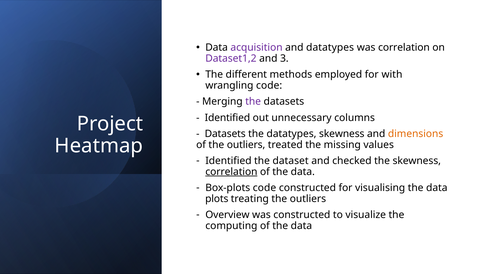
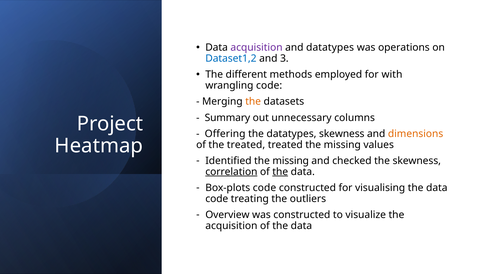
was correlation: correlation -> operations (404, 48)
Dataset1,2 colour: purple -> blue (231, 59)
the colour: purple -> orange (253, 102)
Identified: Identified -> Summary (227, 118)
Datasets: Datasets -> Offering (225, 134)
of the outliers: outliers -> treated (246, 145)
Identified the dataset: dataset -> missing (291, 161)
the underline: none -> present (280, 172)
plots: plots -> code (217, 199)
computing: computing -> acquisition (231, 226)
